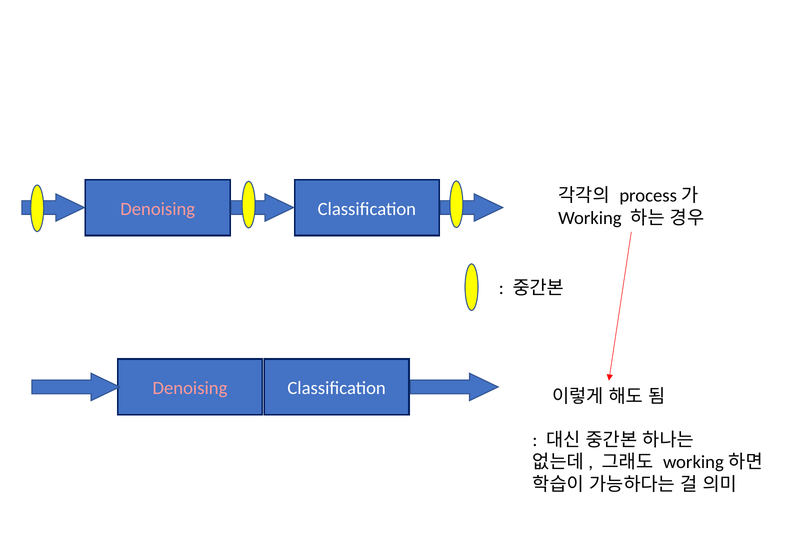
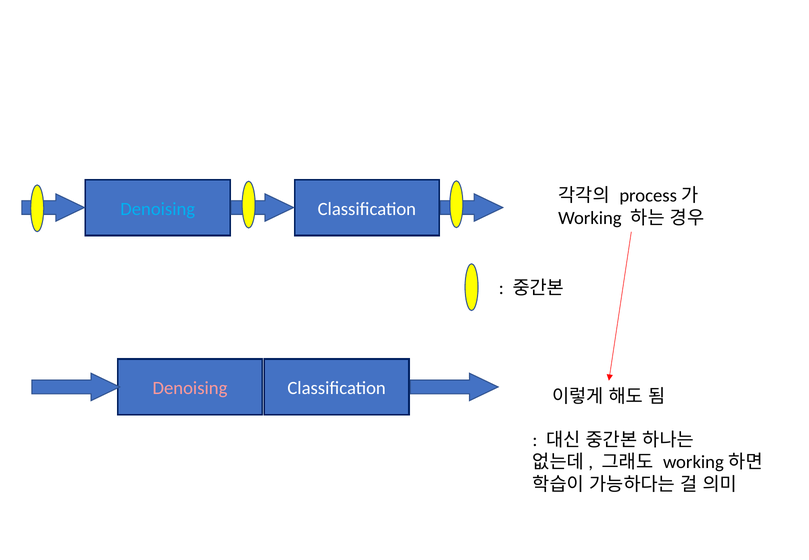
Denoising colour: pink -> light blue (158, 209)
